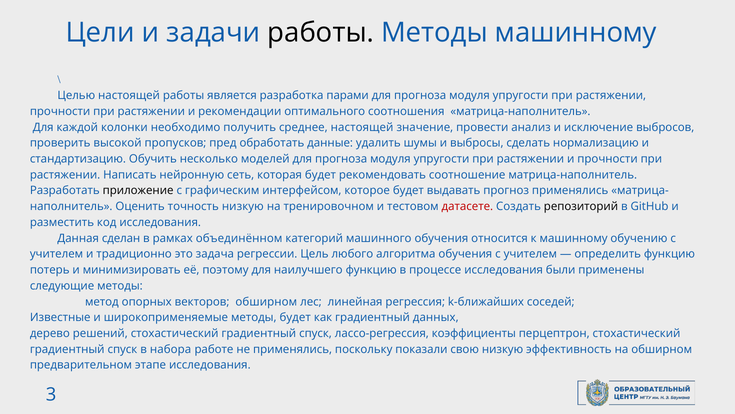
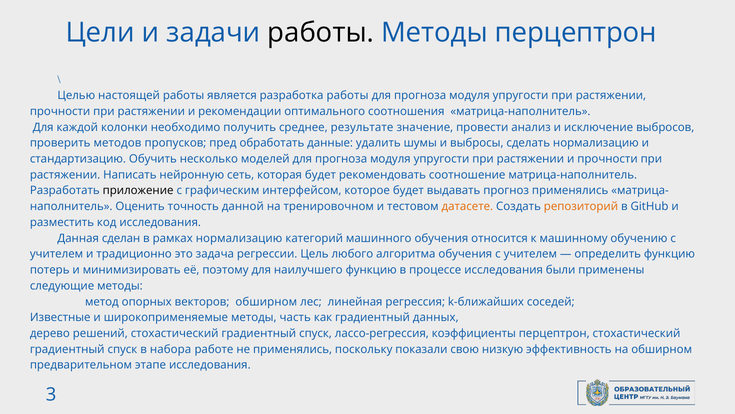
Методы машинному: машинному -> перцептрон (576, 33)
разработка парами: парами -> работы (348, 95)
среднее настоящей: настоящей -> результате (362, 127)
высокой: высокой -> методов (117, 143)
точность низкую: низкую -> данной (243, 206)
датасете colour: red -> orange (467, 206)
репозиторий colour: black -> orange (581, 206)
рамках объединённом: объединённом -> нормализацию (239, 238)
методы будет: будет -> часть (295, 317)
